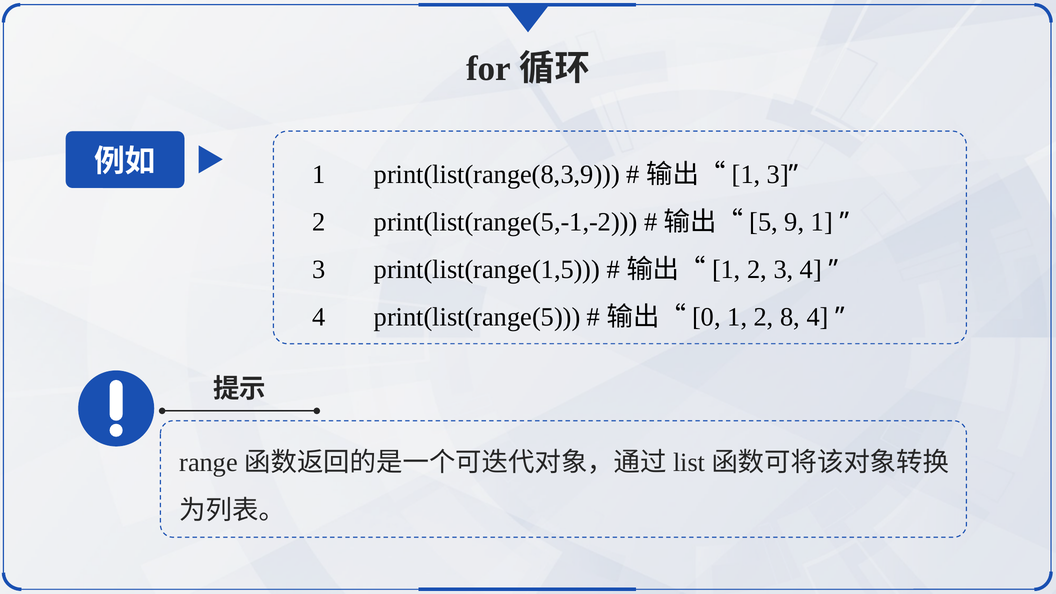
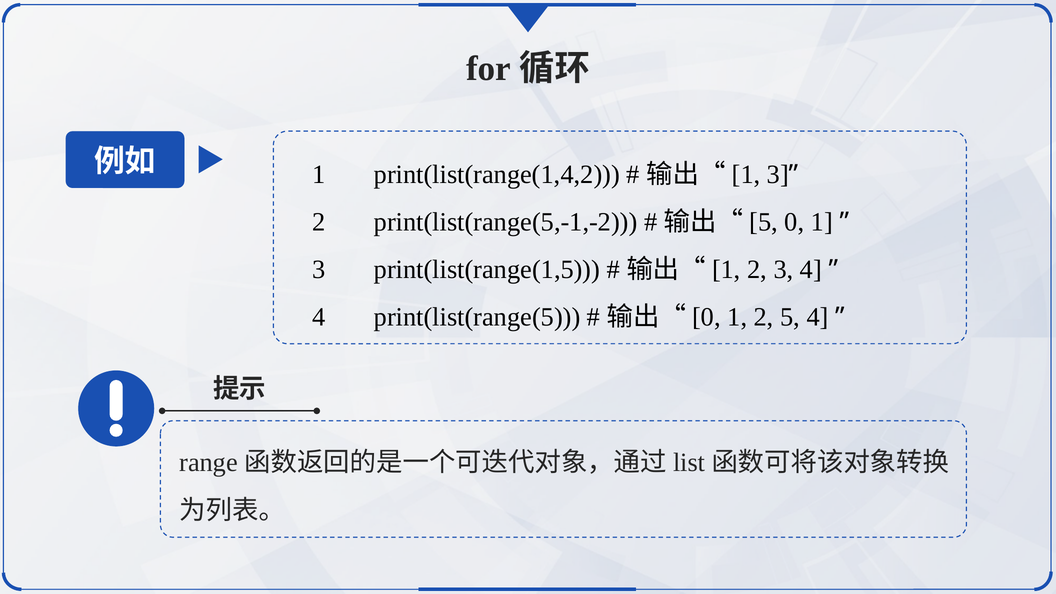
print(list(range(8,3,9: print(list(range(8,3,9 -> print(list(range(1,4,2 (497, 175)
9: 9 -> 0 (794, 222)
8: 8 -> 5 (790, 317)
